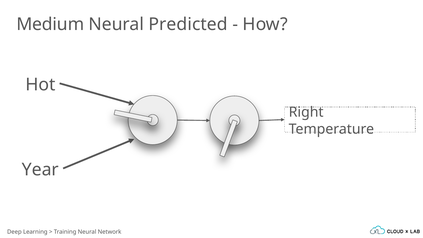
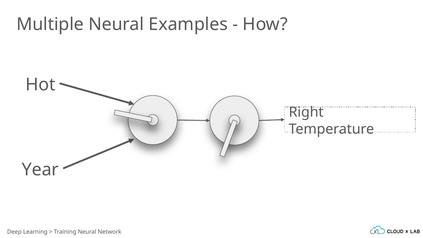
Medium: Medium -> Multiple (50, 24)
Predicted: Predicted -> Examples (188, 24)
